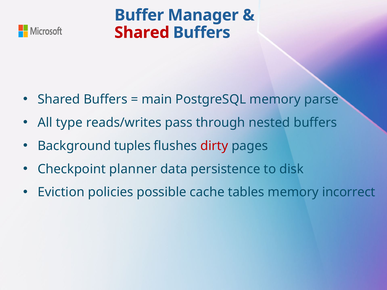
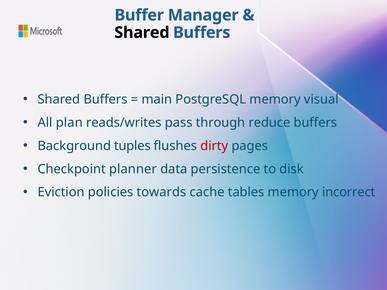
Shared colour: red -> black (142, 33)
parse: parse -> visual (321, 99)
type: type -> plan (69, 123)
nested: nested -> reduce (269, 123)
possible: possible -> towards (161, 192)
